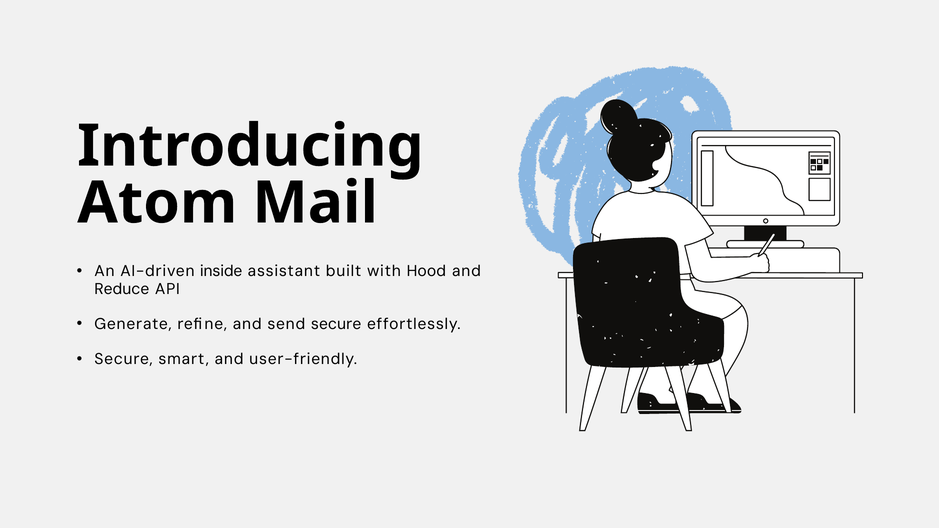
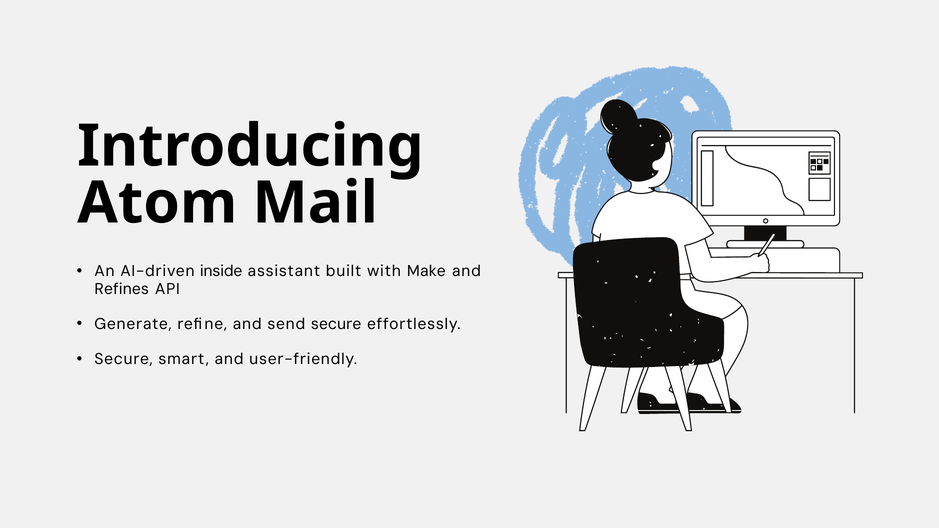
Hood: Hood -> Make (426, 271)
Reduce: Reduce -> Refines (122, 289)
